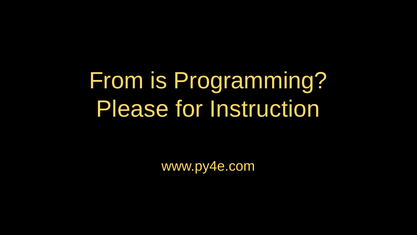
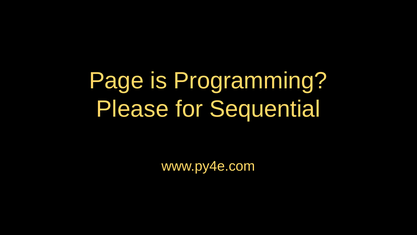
From: From -> Page (116, 81)
Instruction: Instruction -> Sequential (265, 109)
